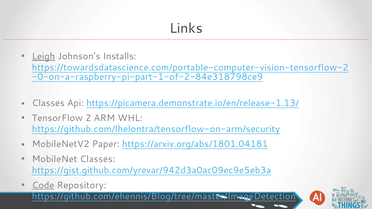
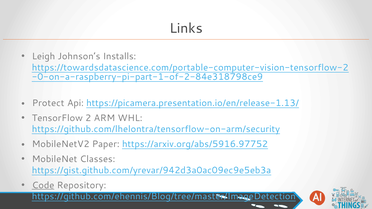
Leigh underline: present -> none (43, 56)
Classes: Classes -> Protect (48, 103)
https://picamera.demonstrate.io/en/release-1.13/: https://picamera.demonstrate.io/en/release-1.13/ -> https://picamera.presentation.io/en/release-1.13/ (193, 103)
https://arxiv.org/abs/1801.04181: https://arxiv.org/abs/1801.04181 -> https://arxiv.org/abs/5916.97752 (195, 144)
